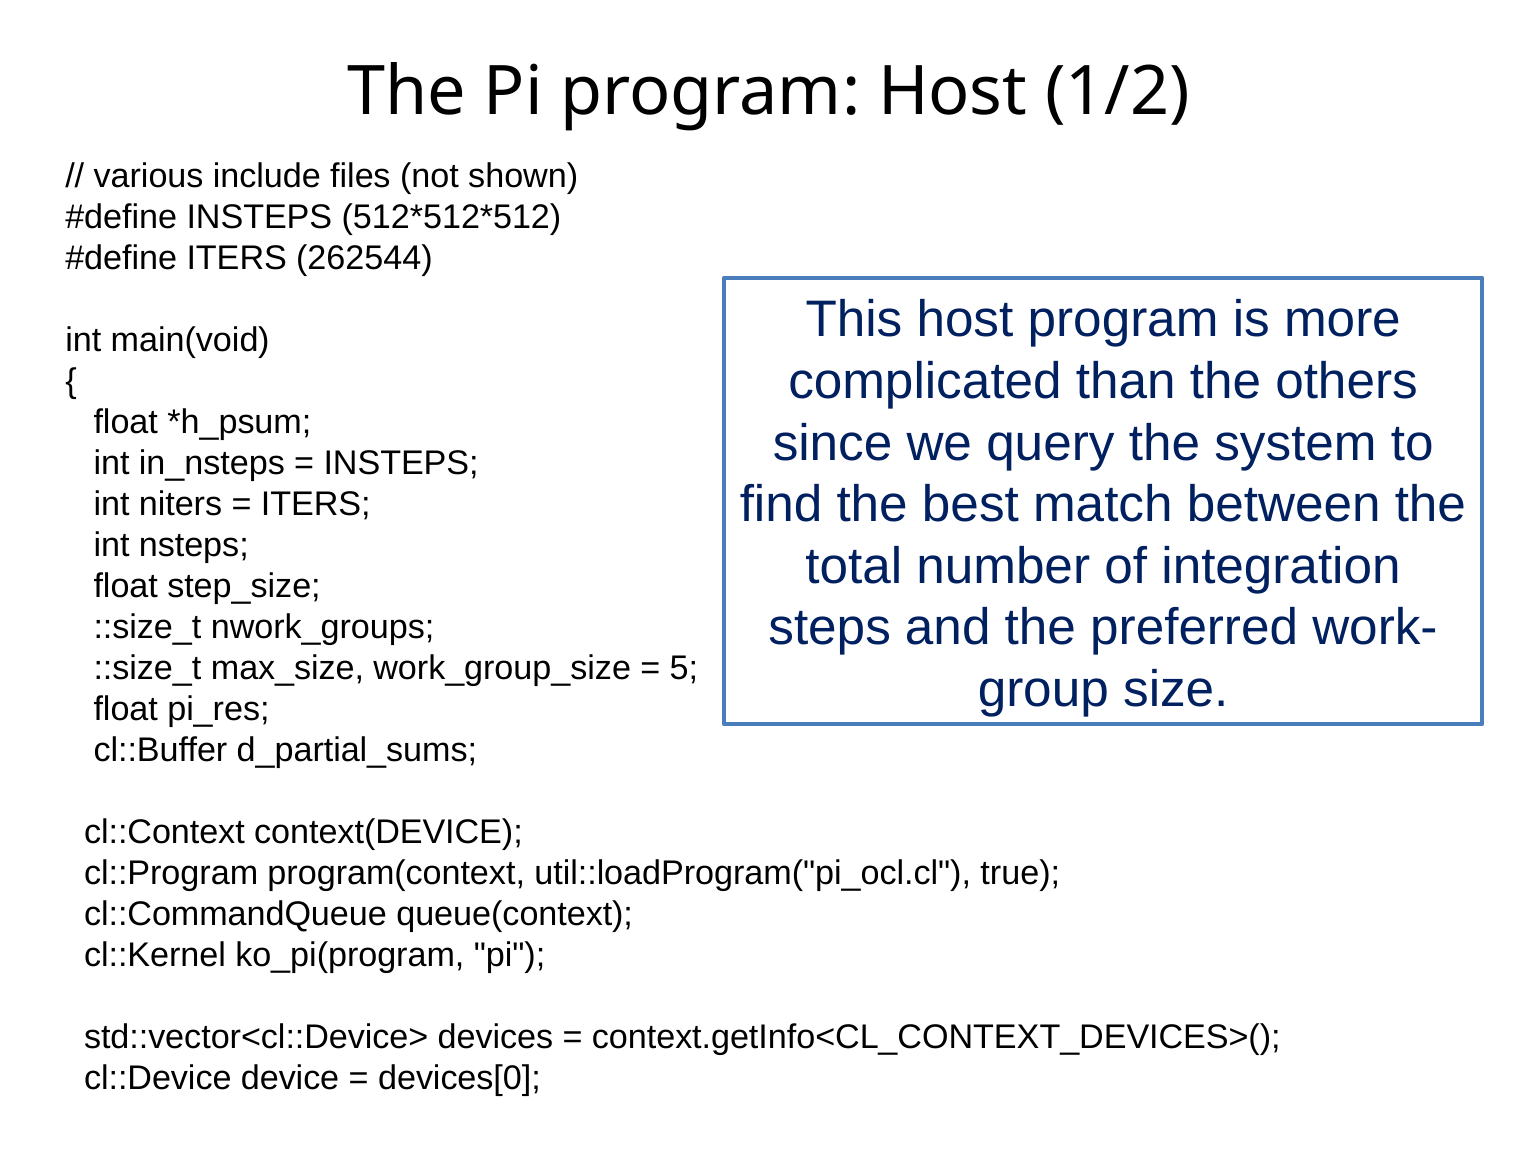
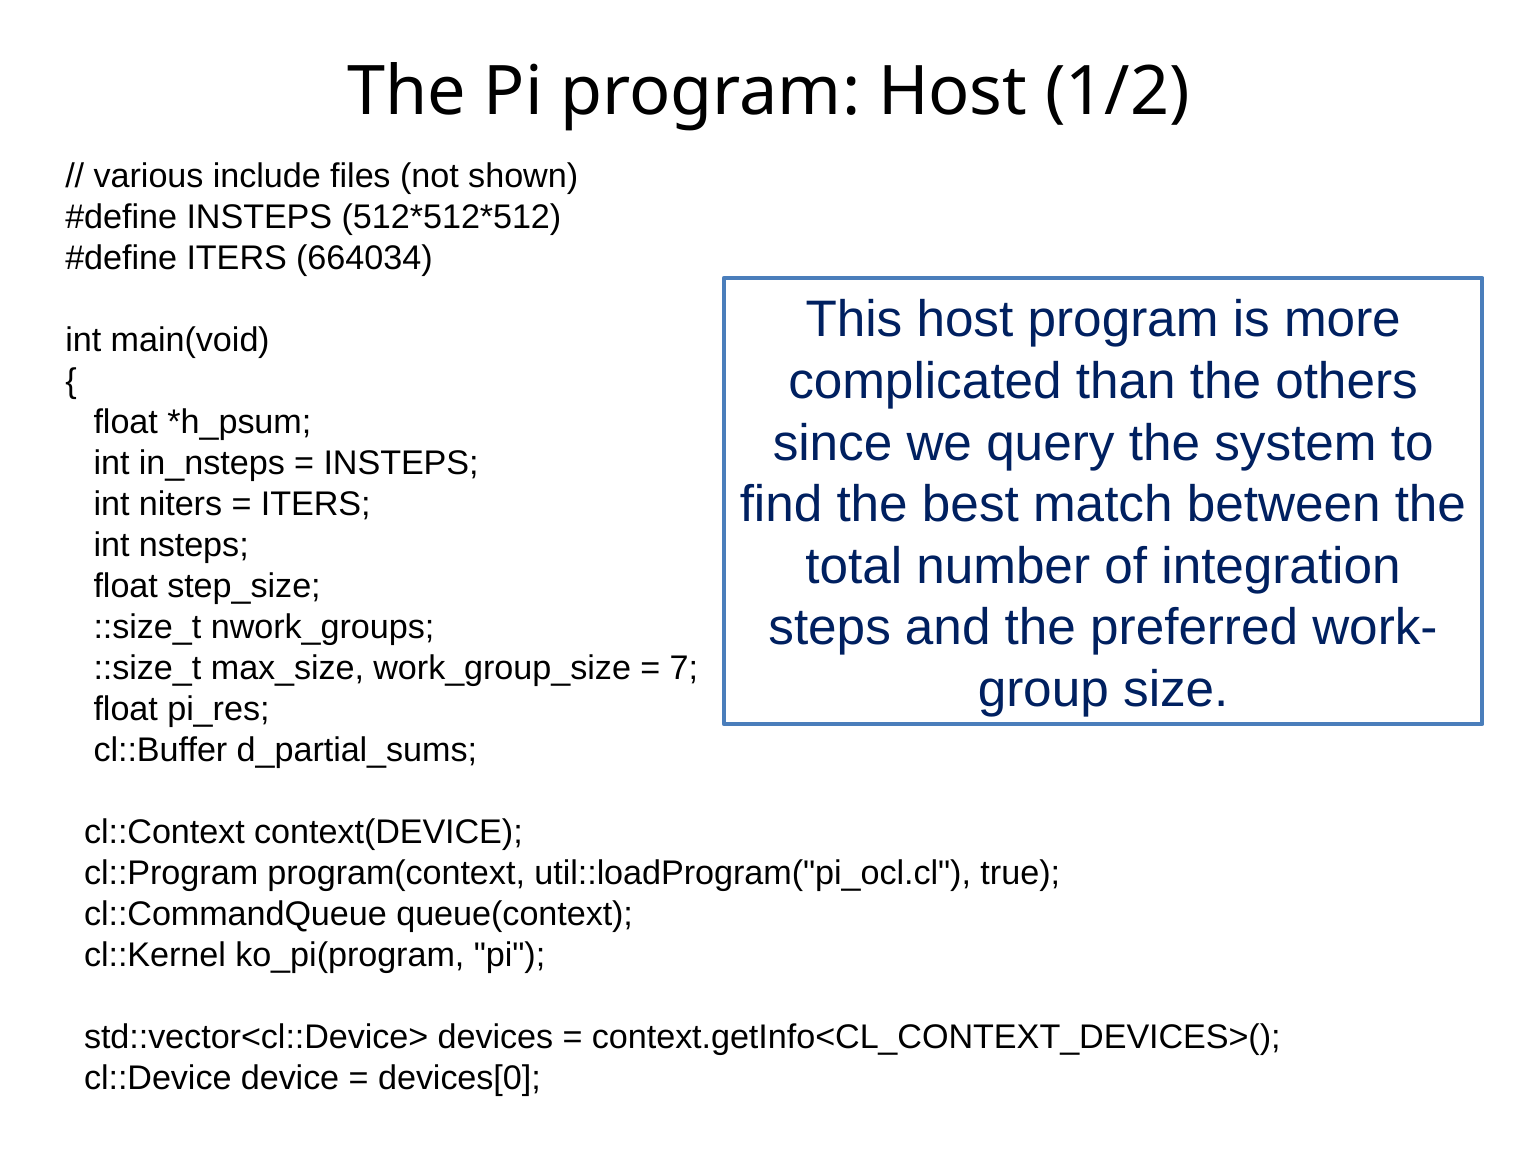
262544: 262544 -> 664034 (364, 258)
5: 5 -> 7 (684, 668)
